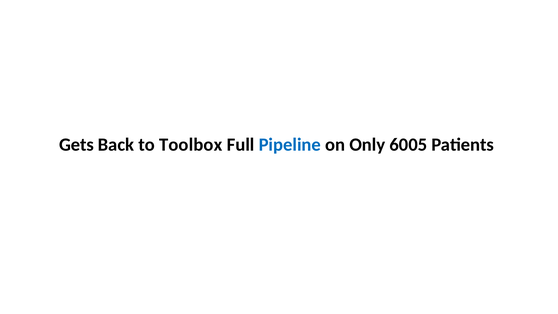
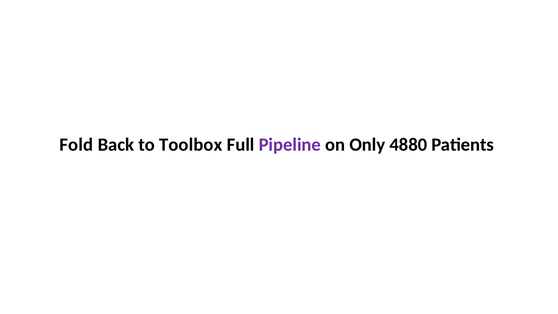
Gets: Gets -> Fold (76, 145)
Pipeline colour: blue -> purple (290, 145)
6005: 6005 -> 4880 (408, 145)
